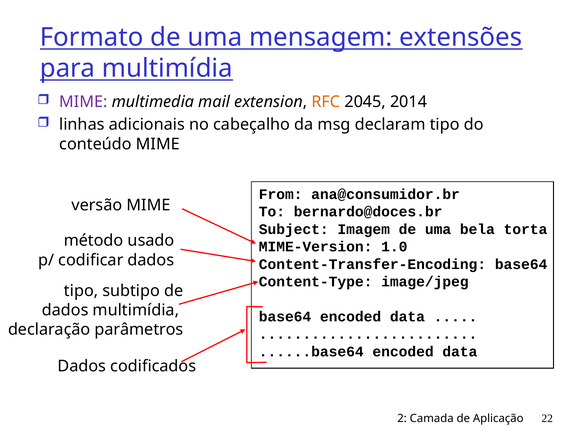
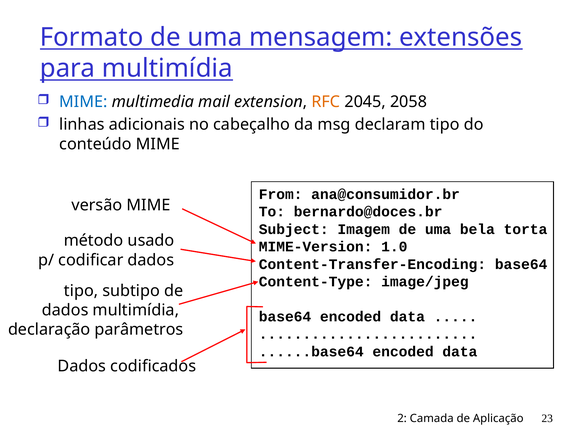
MIME colour: purple -> blue (83, 102)
2014: 2014 -> 2058 (409, 102)
22: 22 -> 23 (547, 419)
